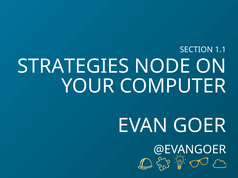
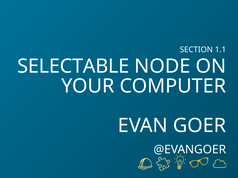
STRATEGIES: STRATEGIES -> SELECTABLE (73, 66)
